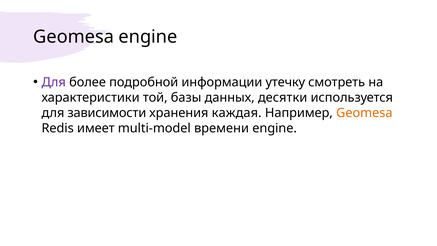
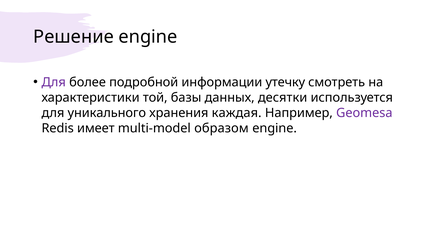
Geomesa: Geomesa -> Решение (74, 37)
зависимости: зависимости -> уникального (107, 113)
Geomesa colour: orange -> purple (364, 113)
времени: времени -> образом (221, 128)
